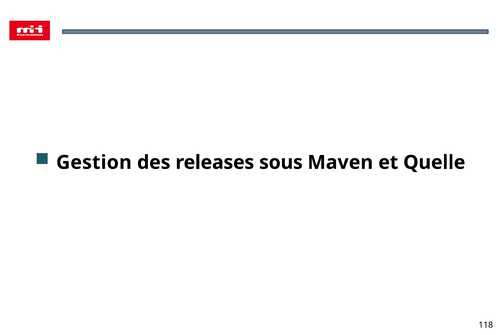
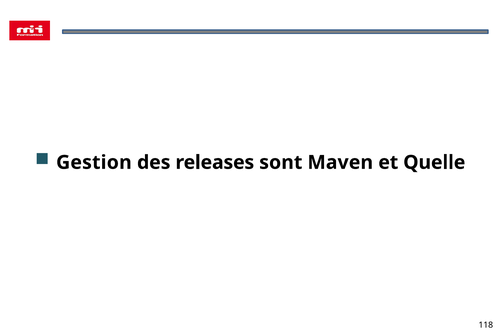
sous: sous -> sont (281, 162)
